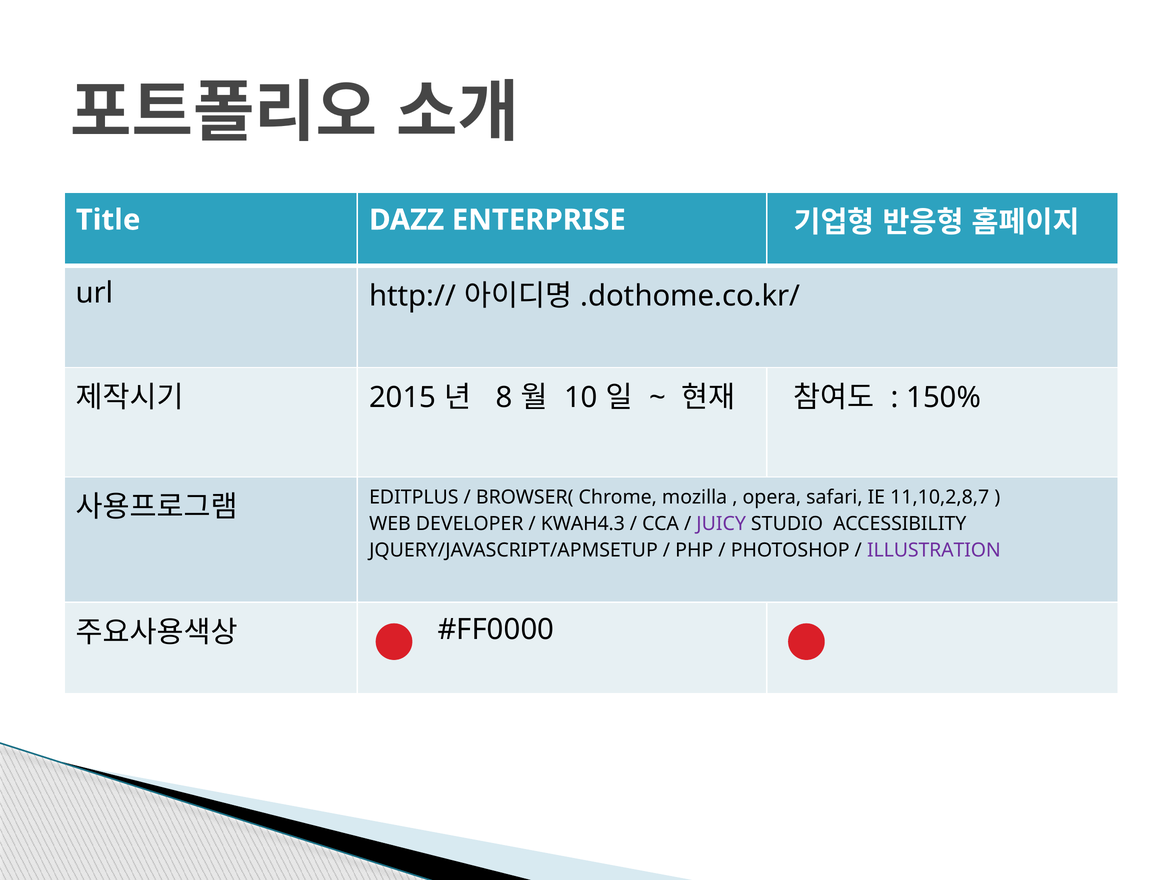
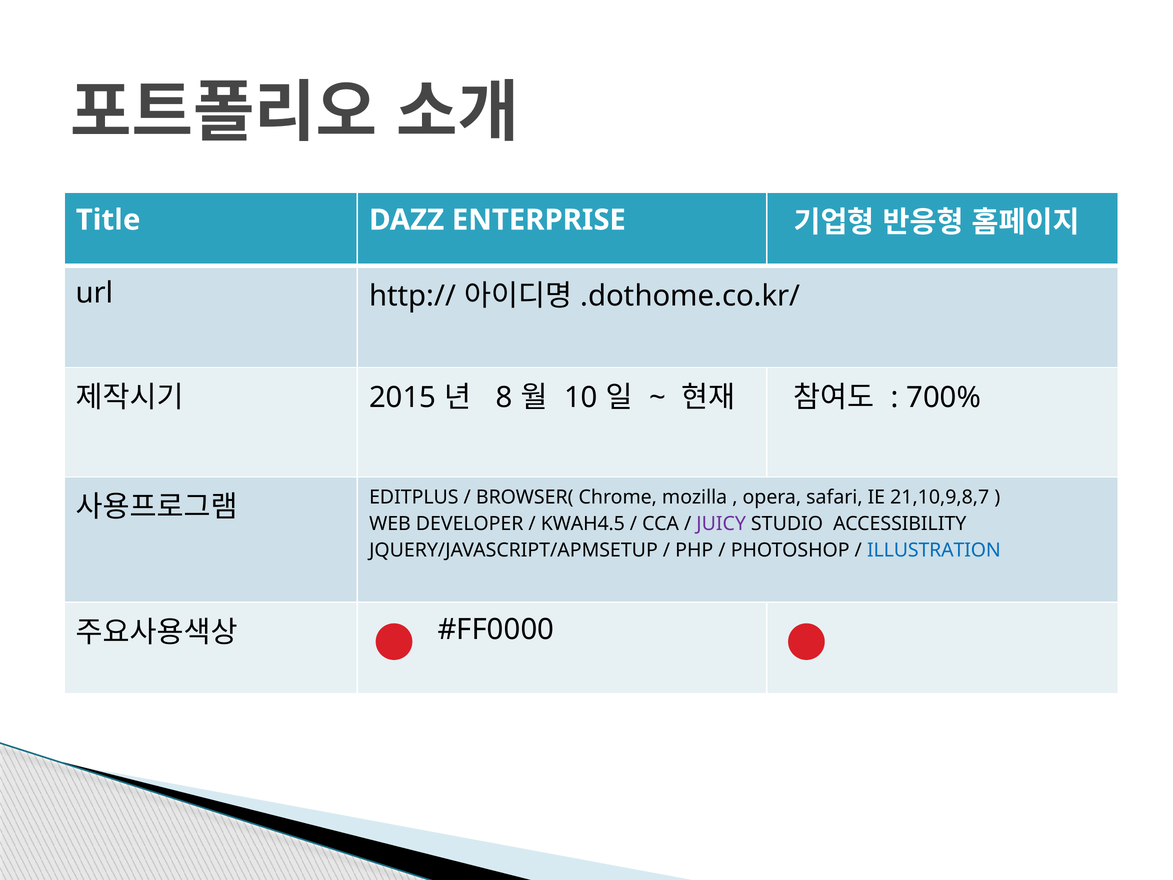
150%: 150% -> 700% (944, 398)
11,10,2,8,7: 11,10,2,8,7 -> 21,10,9,8,7 (940, 497)
KWAH4.3: KWAH4.3 -> KWAH4.5 (583, 524)
ILLUSTRATION colour: purple -> blue (934, 550)
